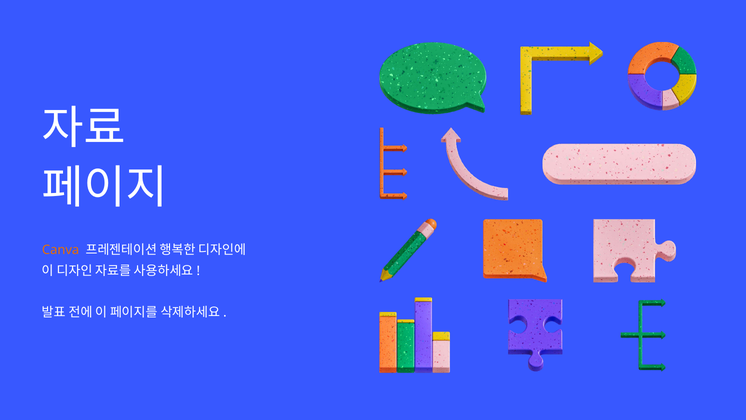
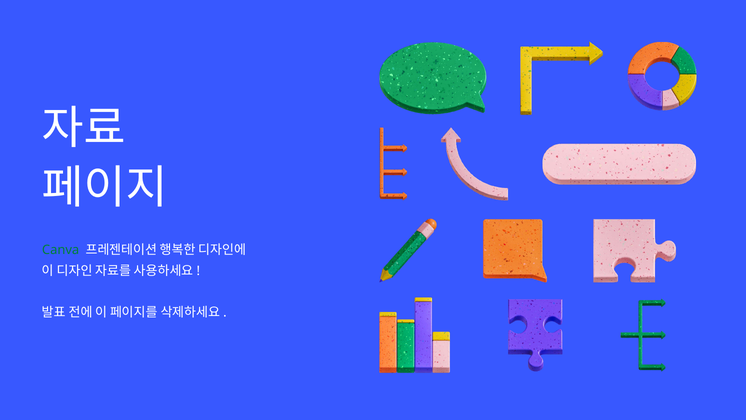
Canva colour: orange -> green (61, 250)
